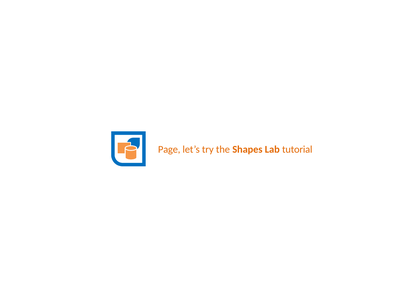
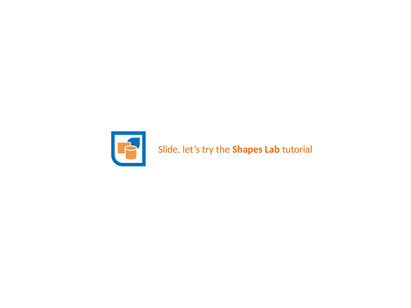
Page: Page -> Slide (169, 150)
